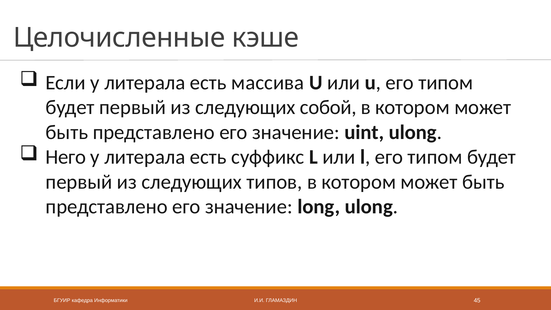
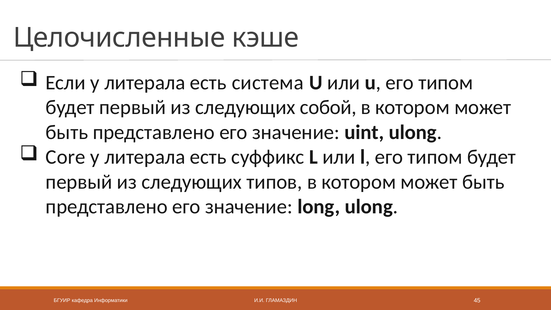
массива: массива -> система (268, 83)
Него: Него -> Core (66, 157)
